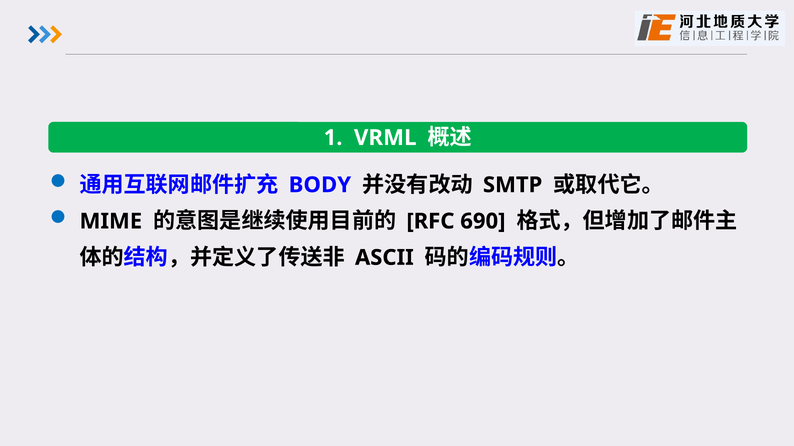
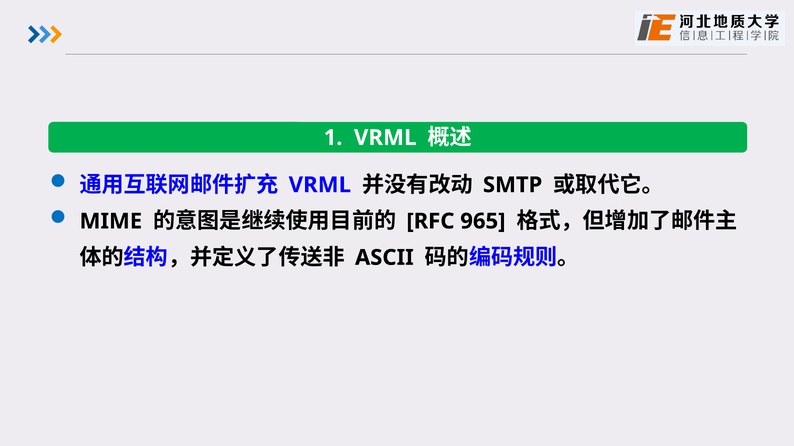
BODY: BODY -> VRML (320, 185)
690: 690 -> 965 (483, 222)
